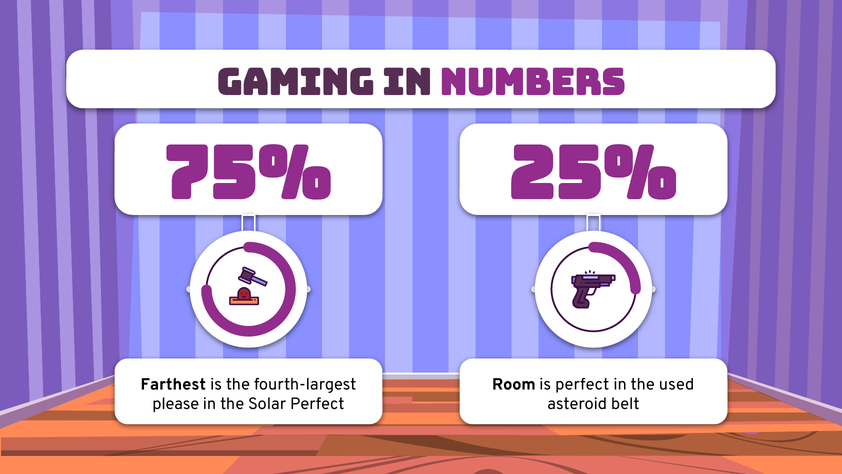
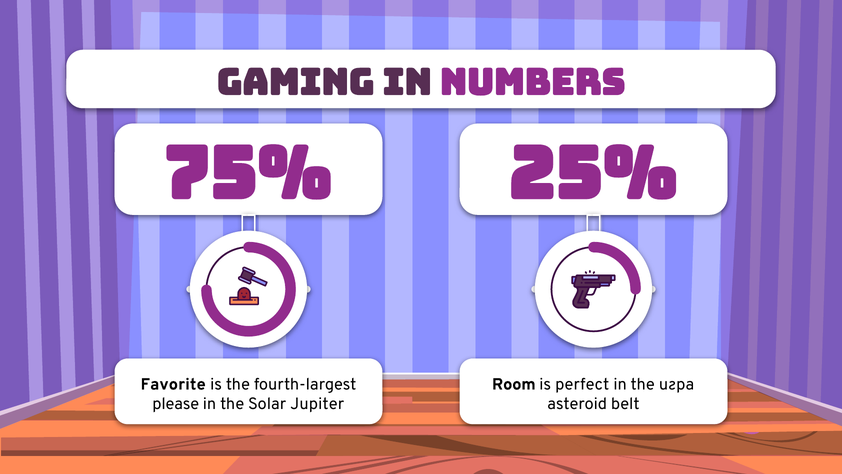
Farthest: Farthest -> Favorite (173, 384)
used: used -> игра (677, 384)
Solar Perfect: Perfect -> Jupiter (317, 404)
